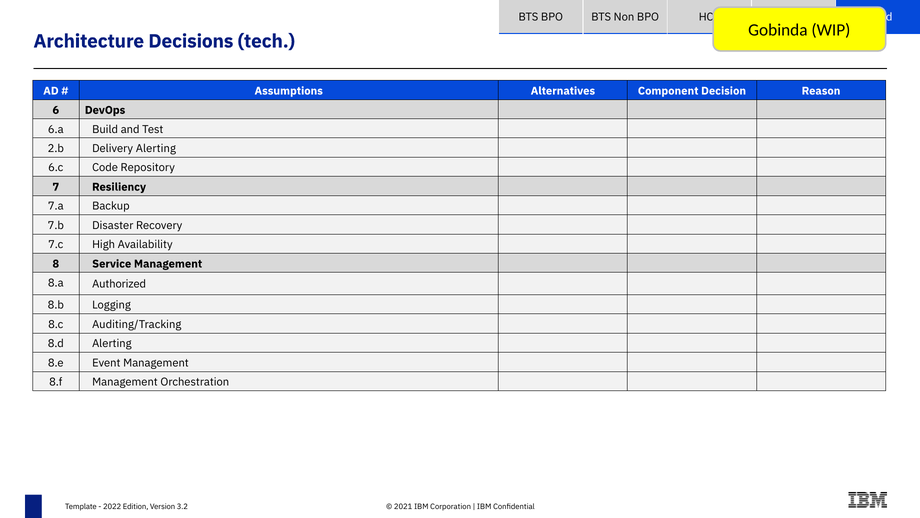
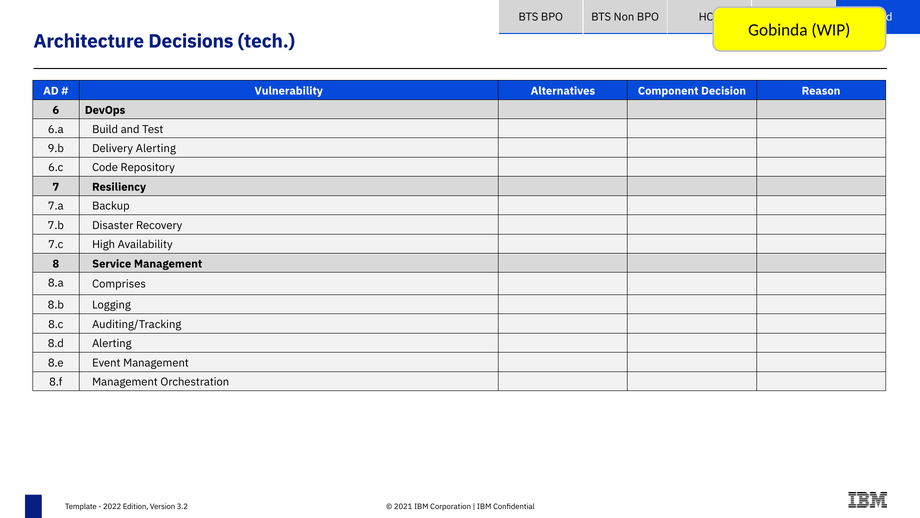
Assumptions: Assumptions -> Vulnerability (289, 91)
2.b: 2.b -> 9.b (56, 148)
Authorized: Authorized -> Comprises (119, 284)
